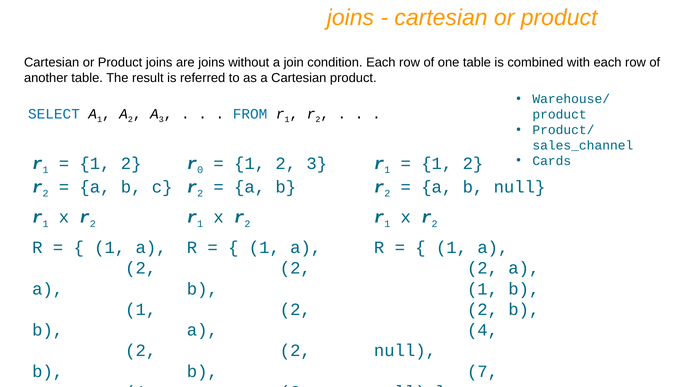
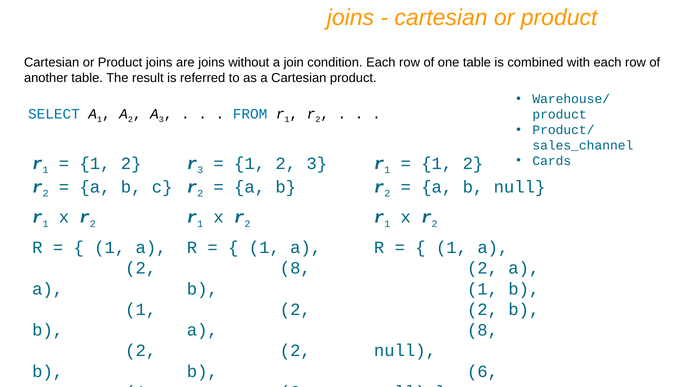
r 0: 0 -> 3 (200, 170)
2: 2 -> 8 (295, 269)
4: 4 -> 8 (483, 331)
7: 7 -> 6 (483, 372)
